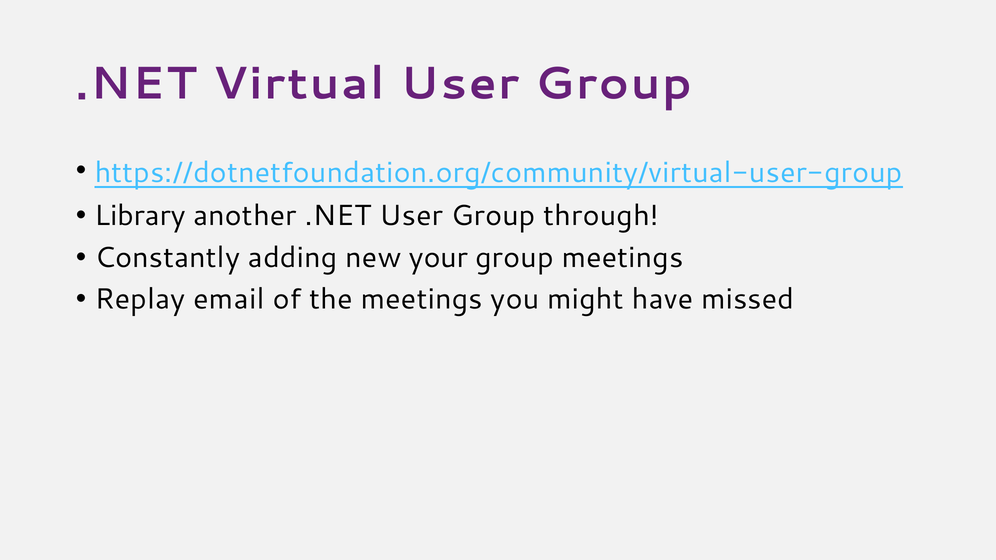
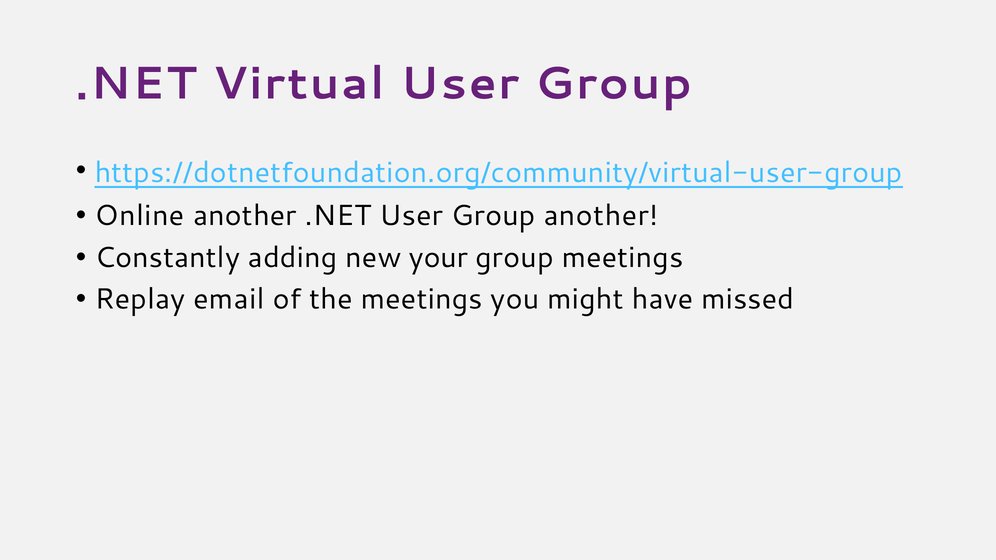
Library: Library -> Online (140, 216)
Group through: through -> another (601, 216)
